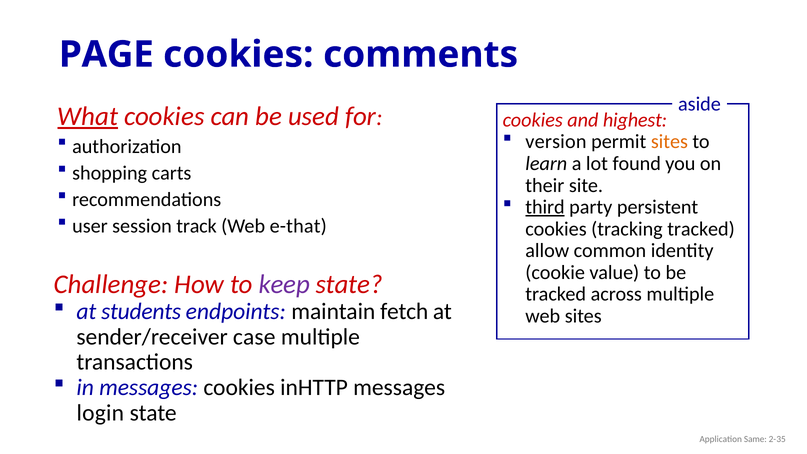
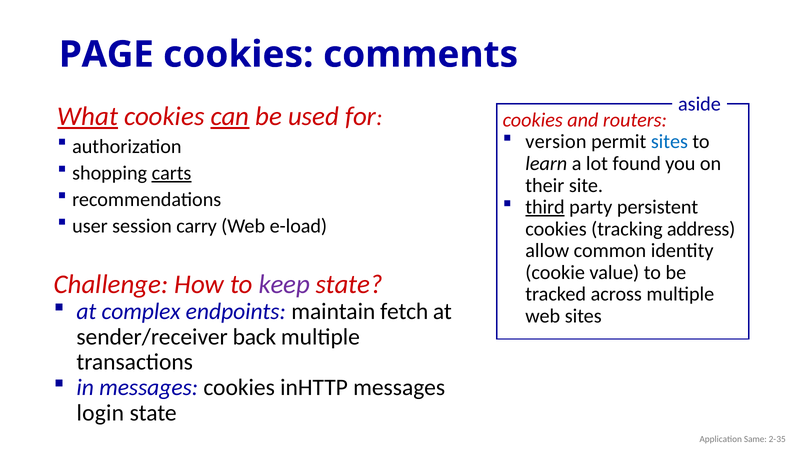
can underline: none -> present (230, 116)
highest: highest -> routers (635, 120)
sites colour: orange -> blue (669, 142)
carts underline: none -> present (172, 173)
track: track -> carry (197, 226)
e-that: e-that -> e-load (298, 226)
tracking tracked: tracked -> address (701, 229)
students: students -> complex (141, 311)
case: case -> back (254, 337)
